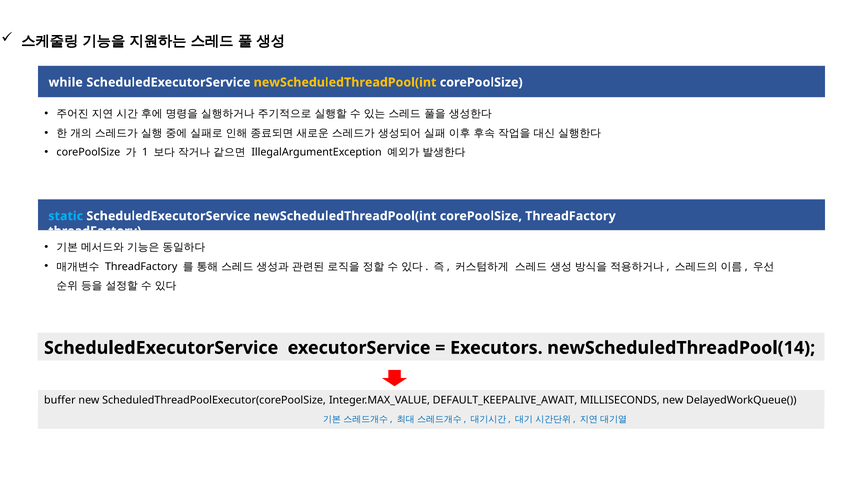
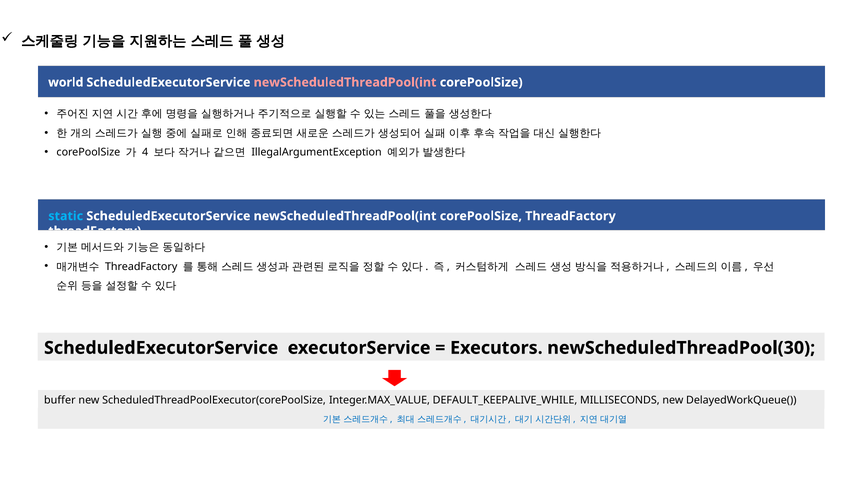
while: while -> world (66, 82)
newScheduledThreadPool(int colour: yellow -> pink (345, 82)
1: 1 -> 4 (145, 152)
newScheduledThreadPool(14: newScheduledThreadPool(14 -> newScheduledThreadPool(30 (681, 348)
DEFAULT_KEEPALIVE_AWAIT: DEFAULT_KEEPALIVE_AWAIT -> DEFAULT_KEEPALIVE_WHILE (505, 400)
